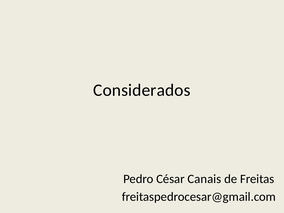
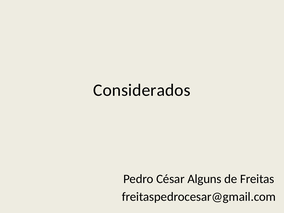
Canais: Canais -> Alguns (204, 179)
